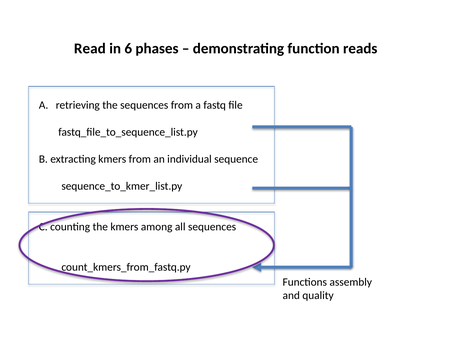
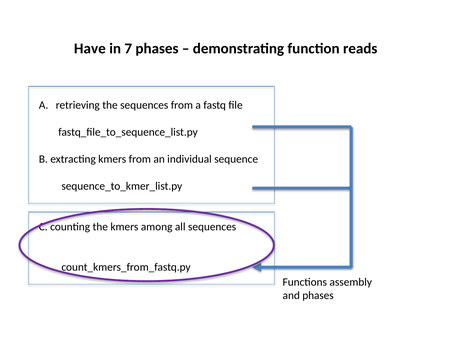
Read: Read -> Have (90, 49)
6: 6 -> 7 (128, 49)
and quality: quality -> phases (318, 296)
